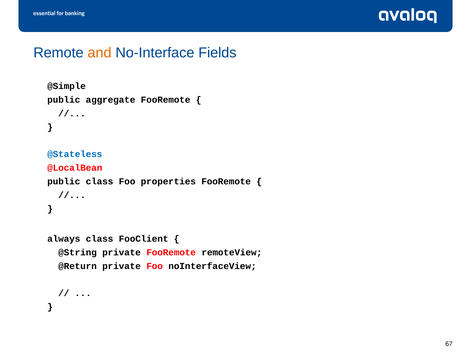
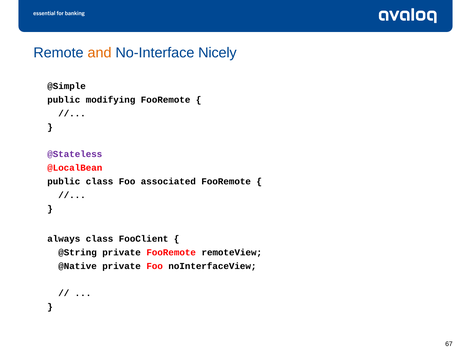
Fields: Fields -> Nicely (217, 53)
aggregate: aggregate -> modifying (111, 100)
@Stateless colour: blue -> purple (75, 154)
properties: properties -> associated (168, 182)
@Return: @Return -> @Native (78, 266)
